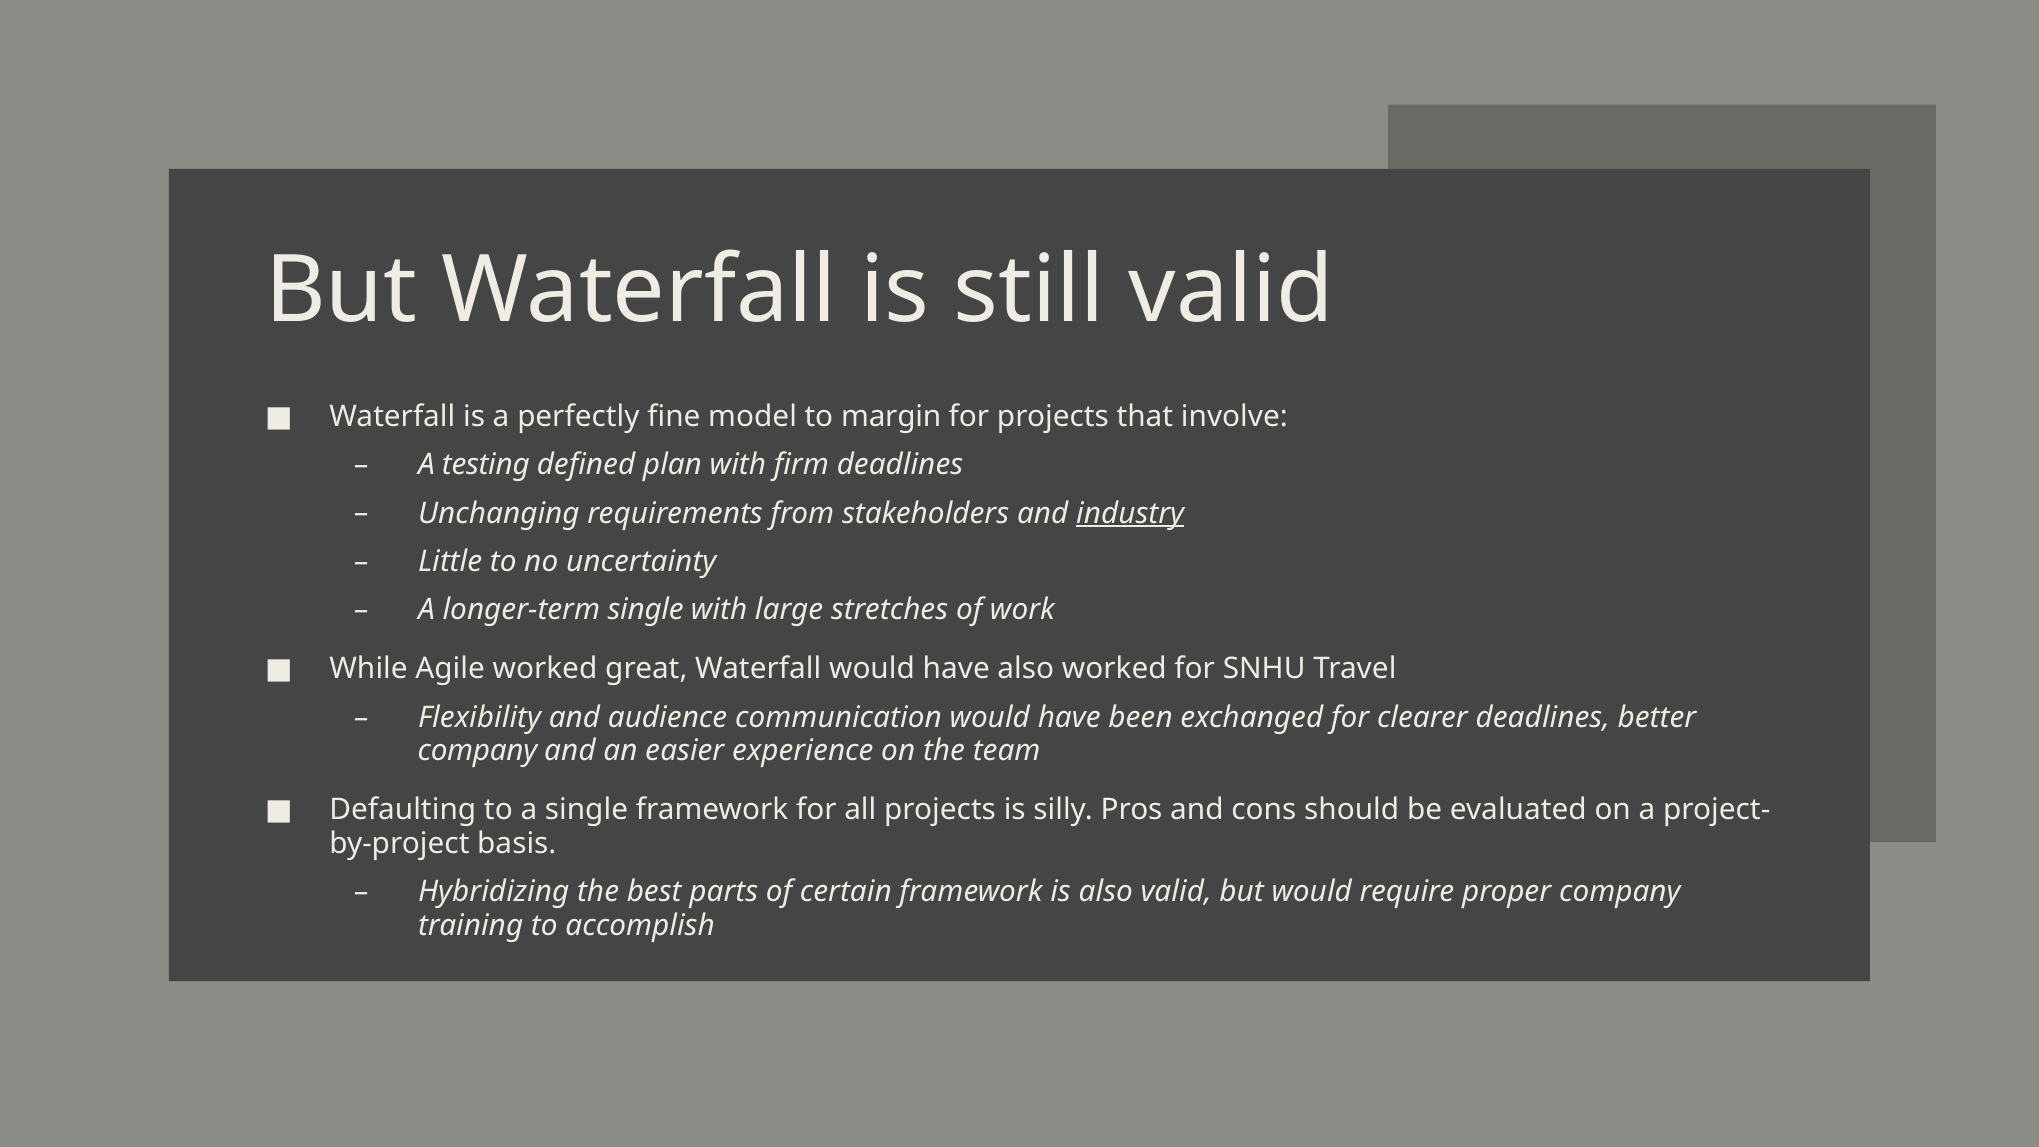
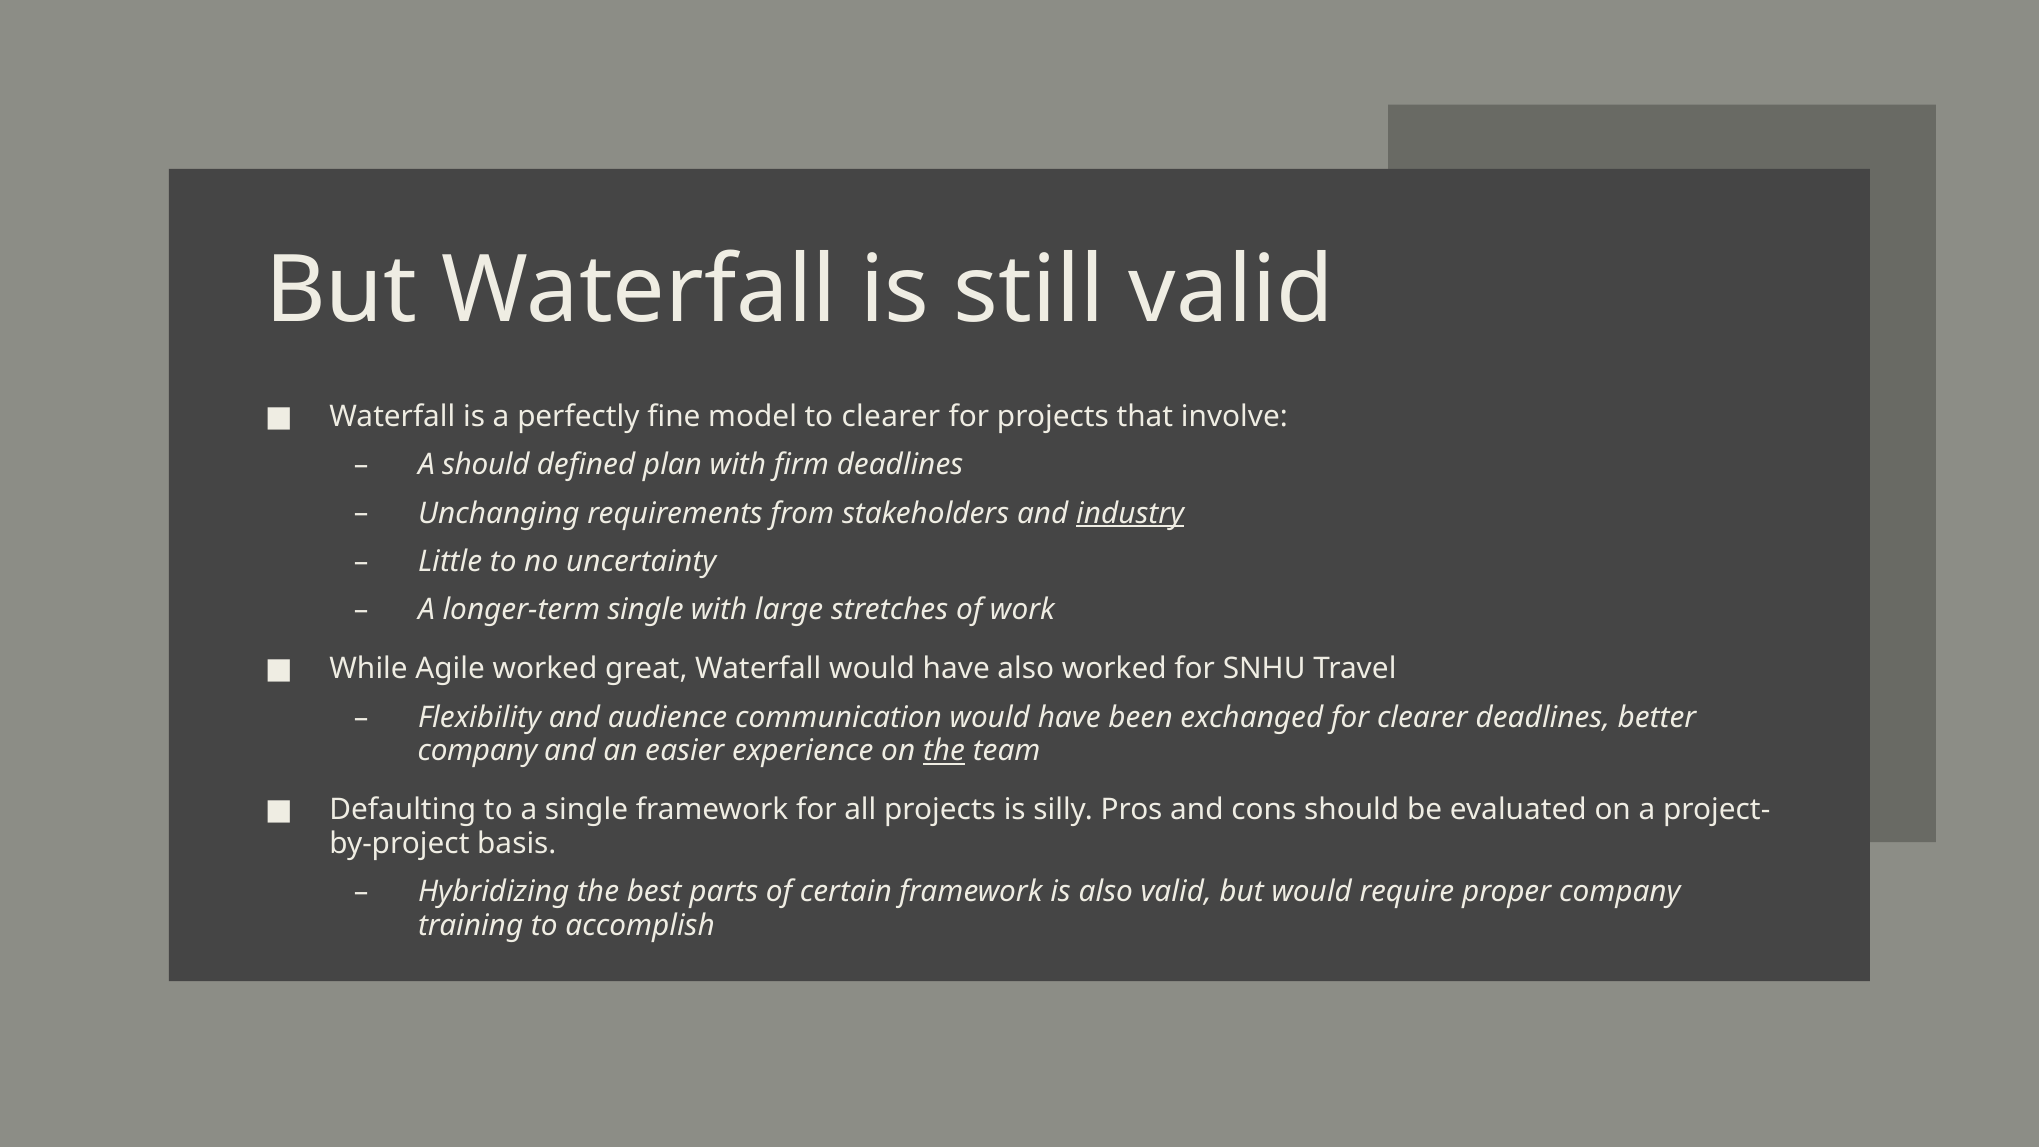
to margin: margin -> clearer (891, 416)
A testing: testing -> should (486, 465)
the underline: none -> present (944, 751)
